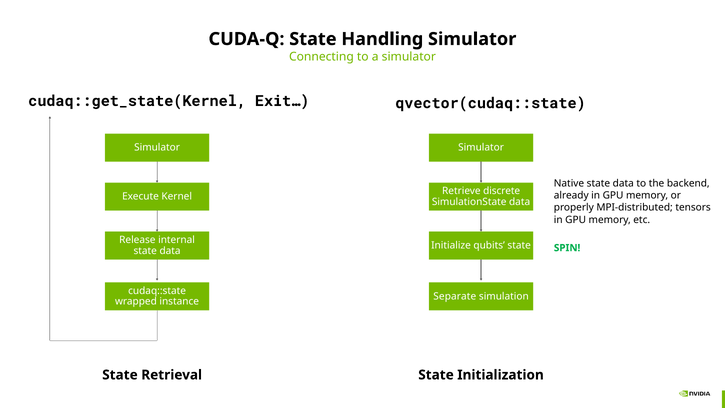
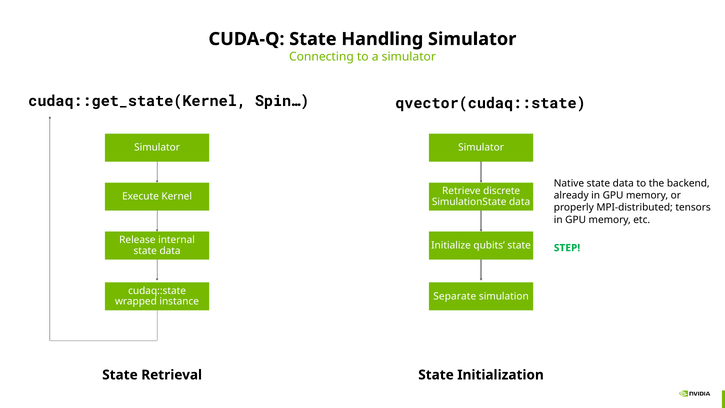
Exit…: Exit… -> Spin… (282, 101)
SPIN: SPIN -> STEP (567, 248)
